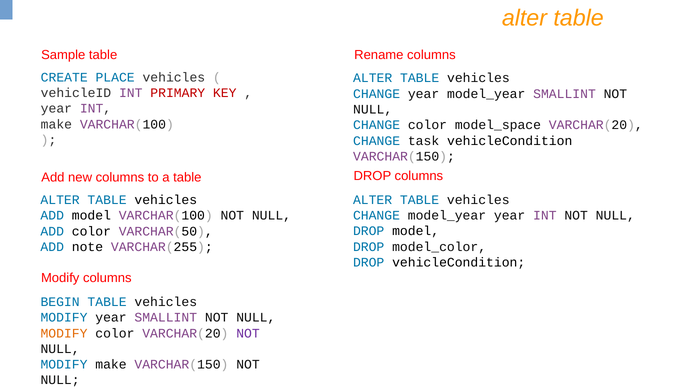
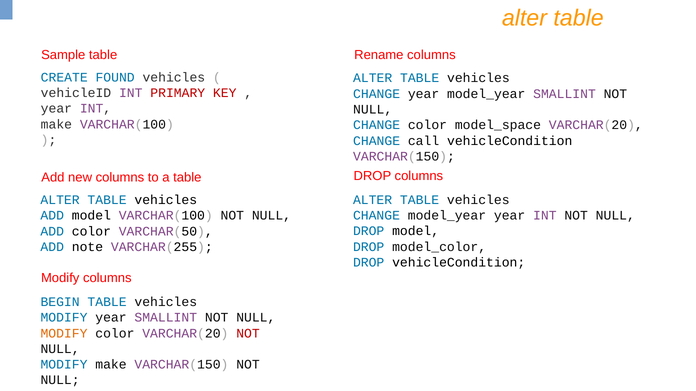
PLACE: PLACE -> FOUND (115, 77)
task: task -> call (424, 141)
NOT colour: purple -> red (248, 334)
